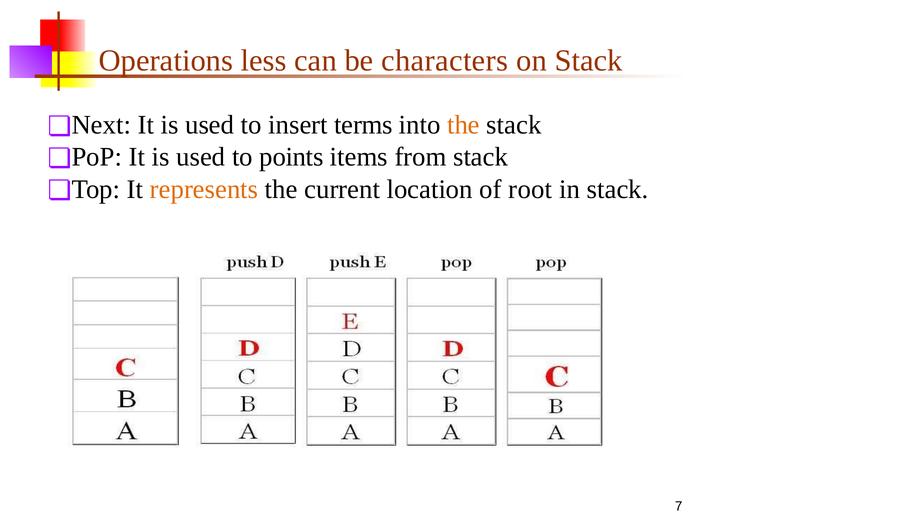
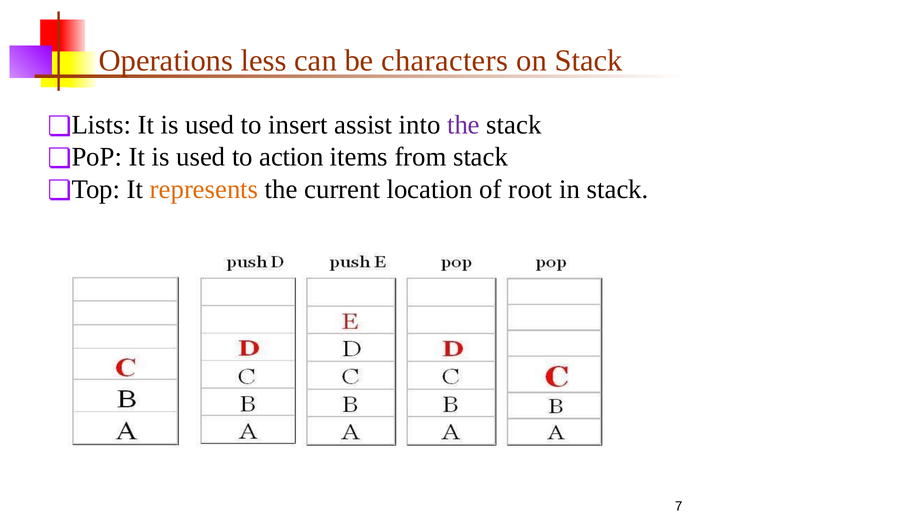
Next: Next -> Lists (101, 125)
terms: terms -> assist (363, 125)
the colour: orange -> purple (464, 125)
points: points -> action (291, 157)
